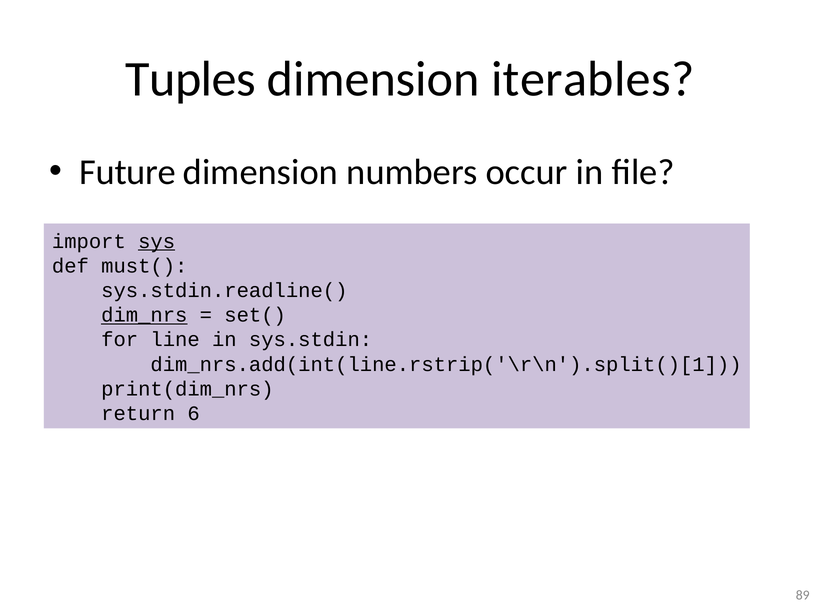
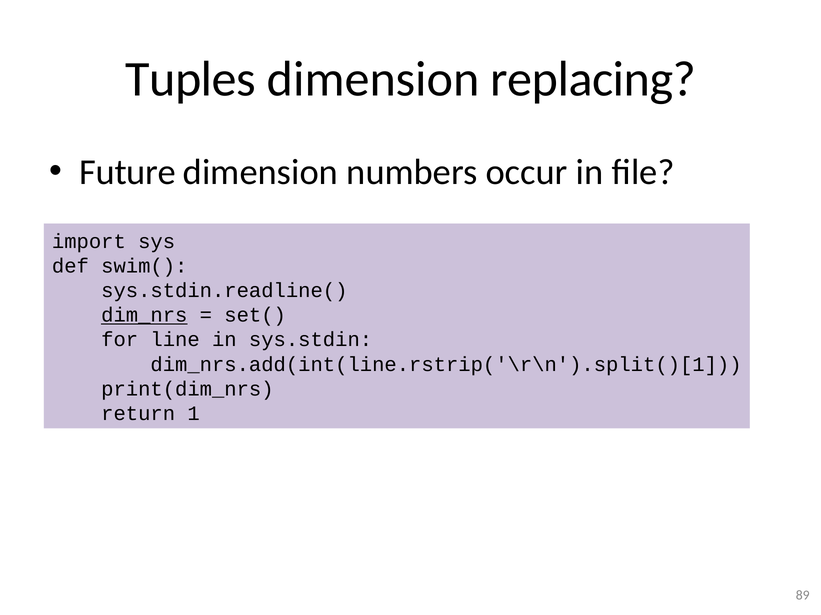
iterables: iterables -> replacing (593, 79)
sys underline: present -> none (157, 242)
must(: must( -> swim( (144, 266)
6: 6 -> 1 (194, 414)
